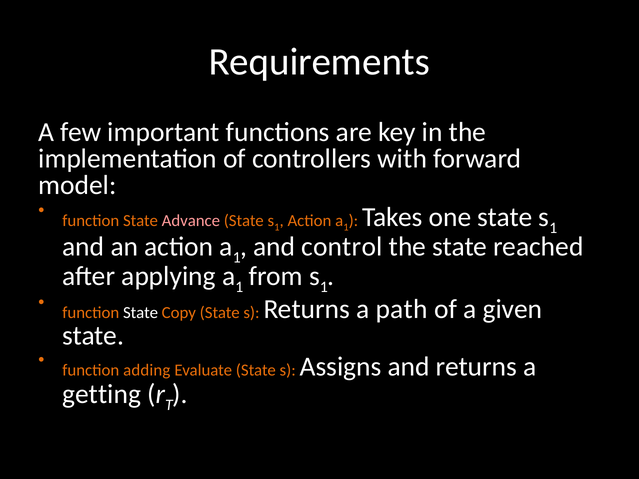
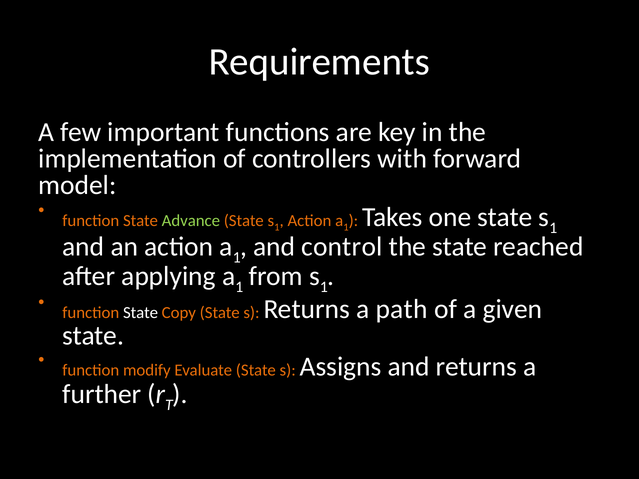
Advance colour: pink -> light green (191, 221)
adding: adding -> modify (147, 370)
getting: getting -> further (102, 394)
